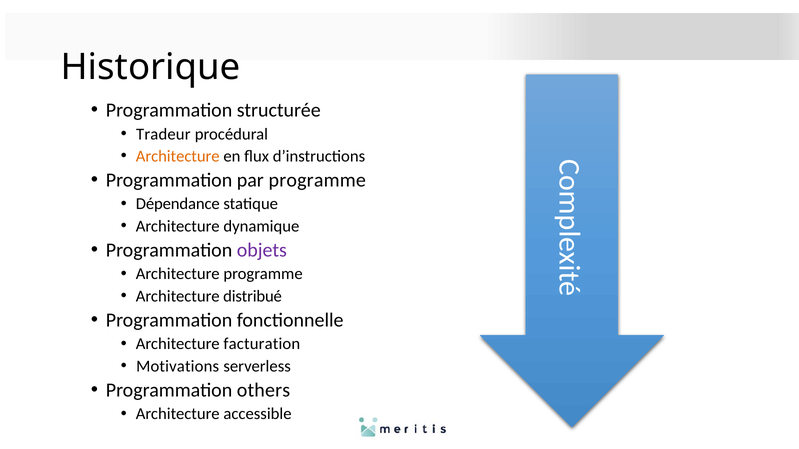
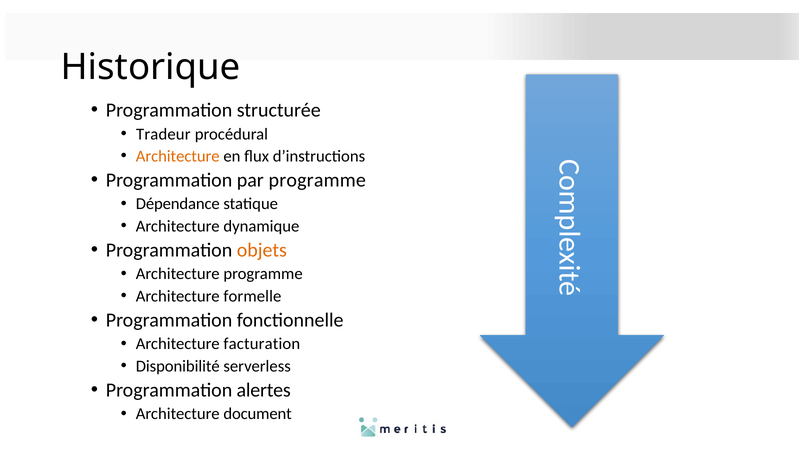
objets colour: purple -> orange (262, 250)
distribué: distribué -> formelle (252, 296)
Motivations: Motivations -> Disponibilité (178, 366)
others: others -> alertes (264, 390)
accessible: accessible -> document (258, 414)
